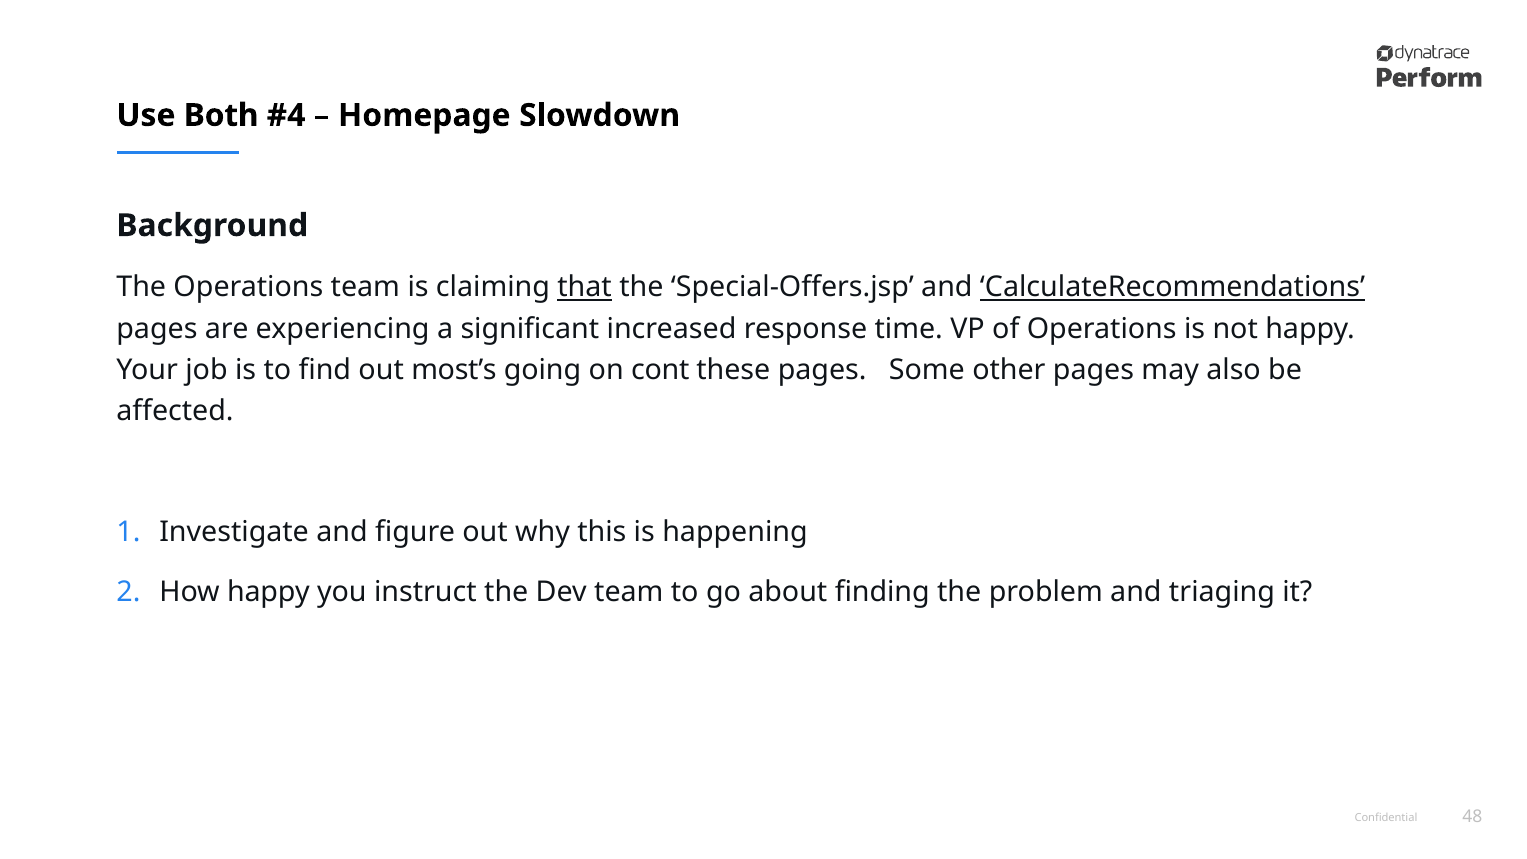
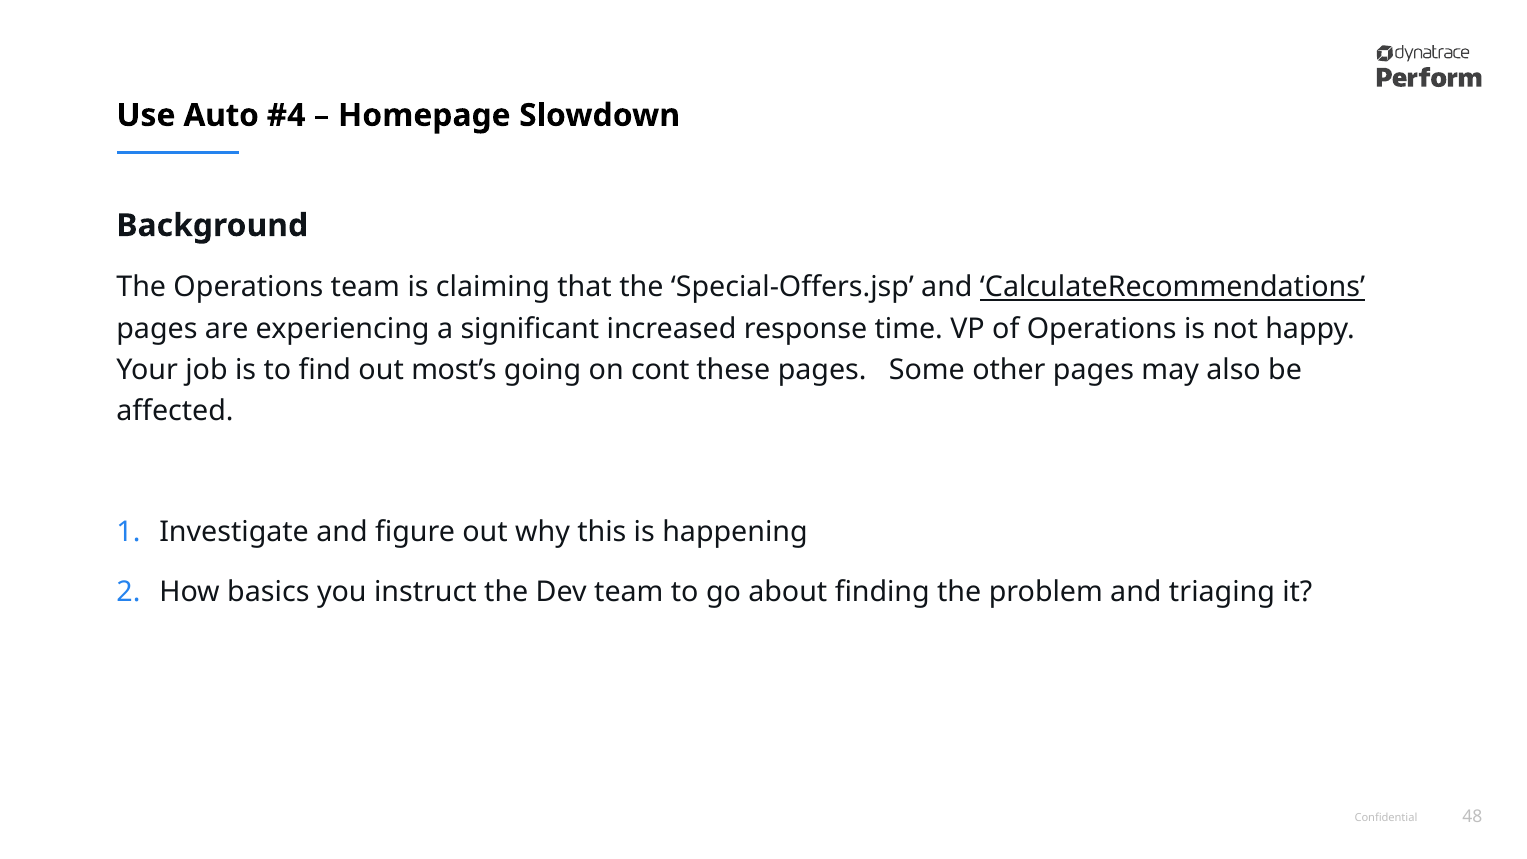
Both: Both -> Auto (221, 115)
that underline: present -> none (585, 288)
How happy: happy -> basics (268, 592)
